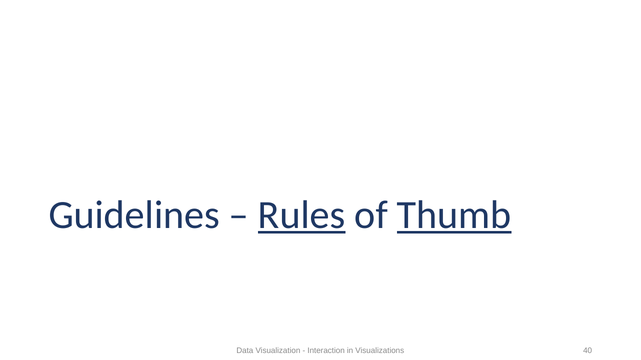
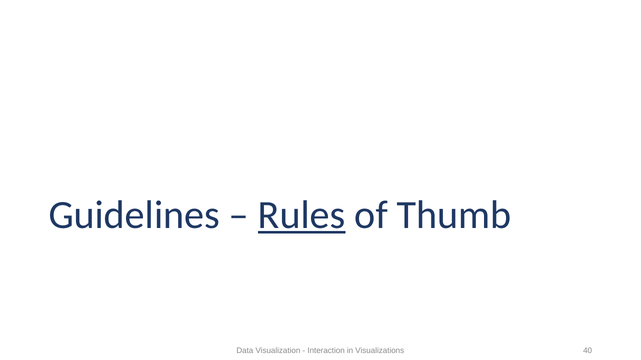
Thumb underline: present -> none (454, 216)
